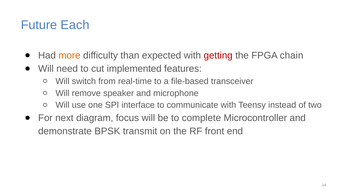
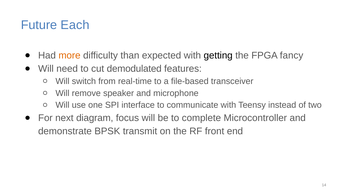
getting colour: red -> black (218, 55)
chain: chain -> fancy (292, 55)
implemented: implemented -> demodulated (134, 69)
